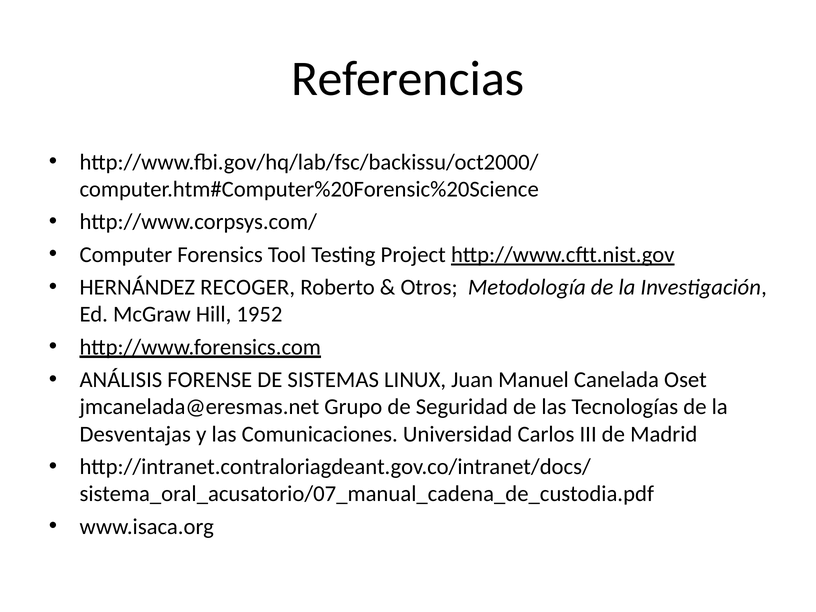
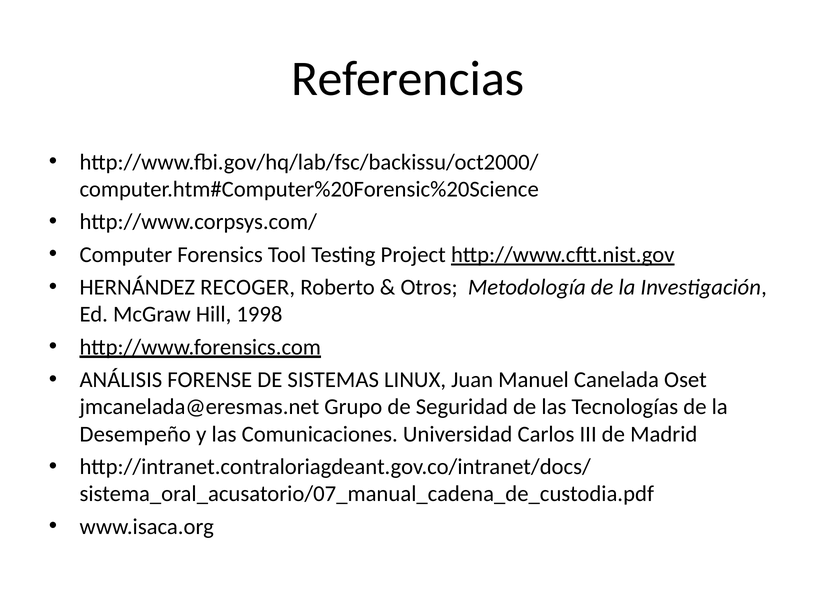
1952: 1952 -> 1998 (259, 314)
Desventajas: Desventajas -> Desempeño (135, 434)
